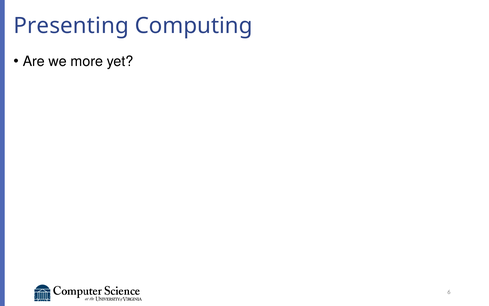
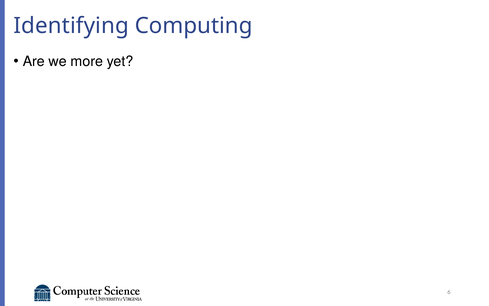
Presenting: Presenting -> Identifying (71, 26)
